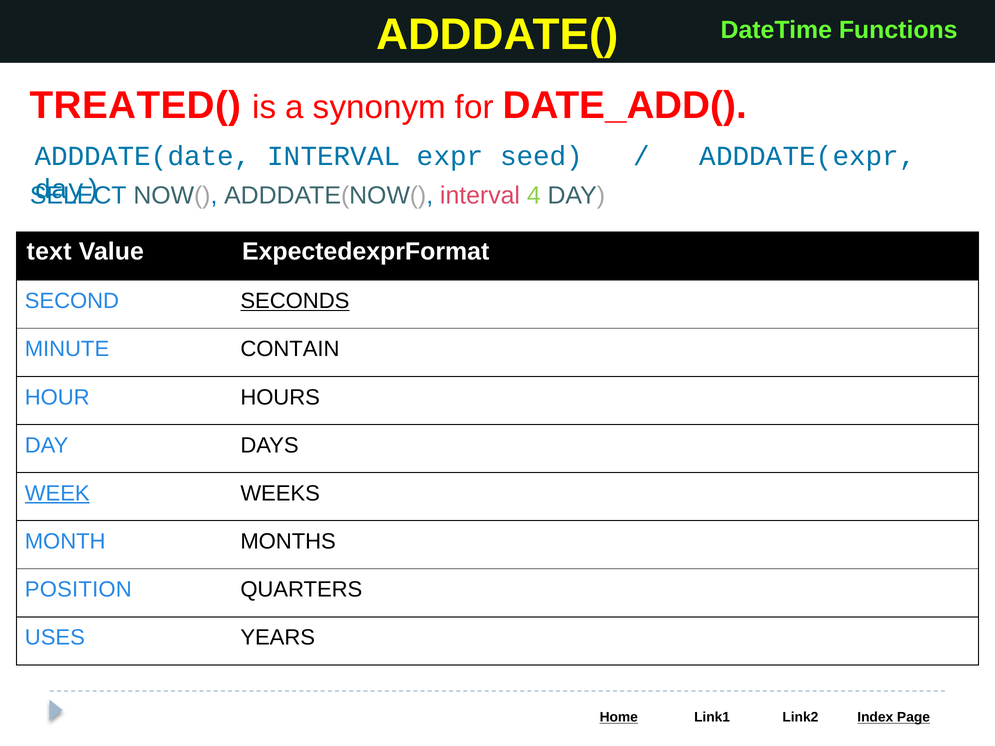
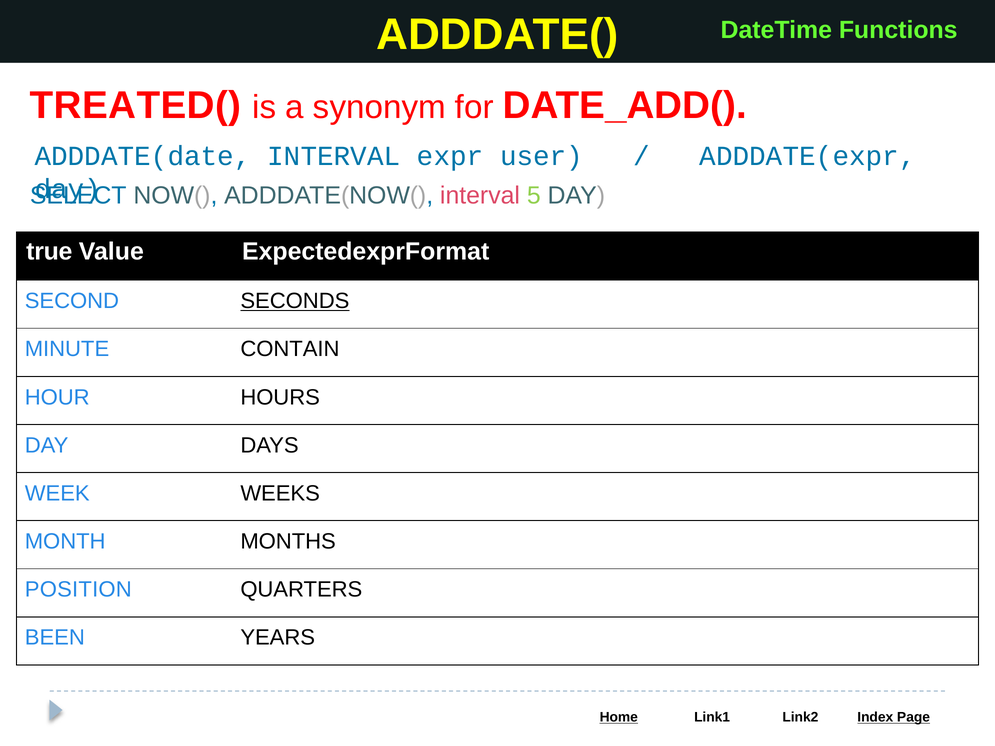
seed: seed -> user (542, 156)
4: 4 -> 5 (534, 195)
text: text -> true (49, 252)
WEEK underline: present -> none (57, 494)
USES: USES -> BEEN (55, 638)
